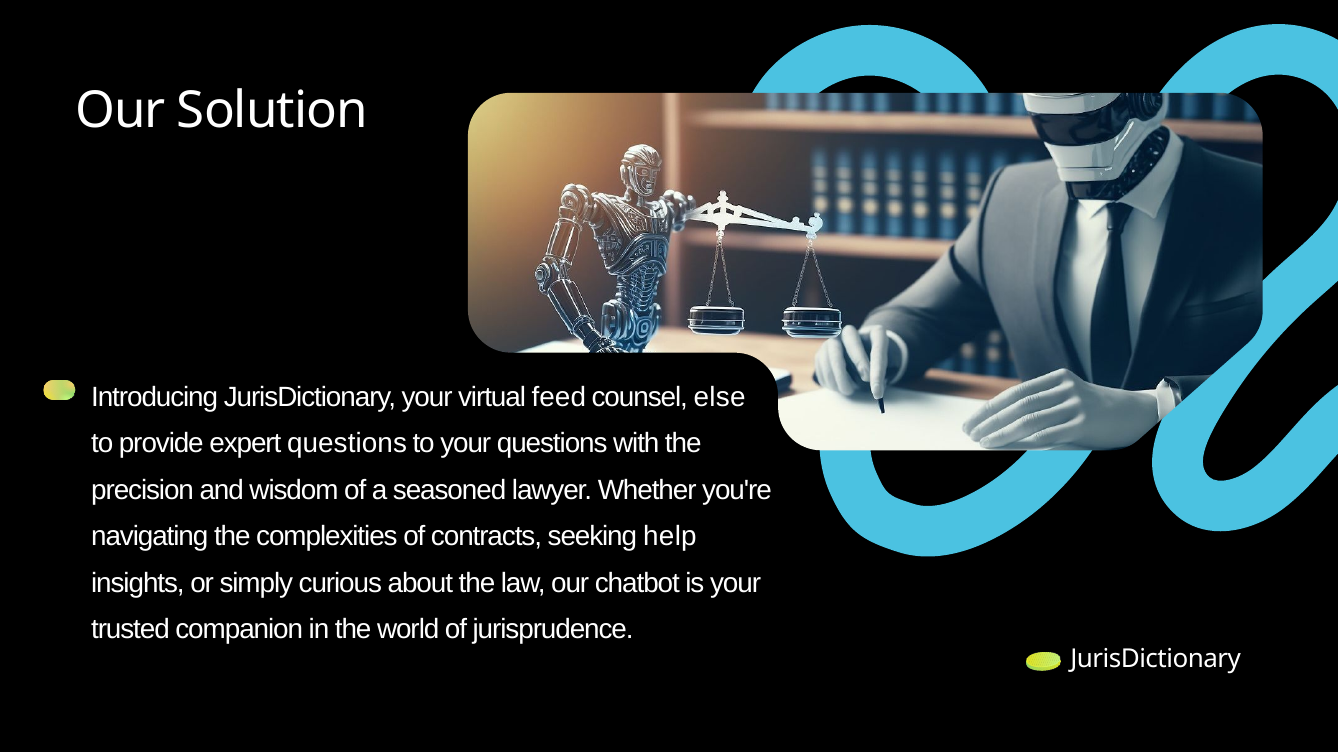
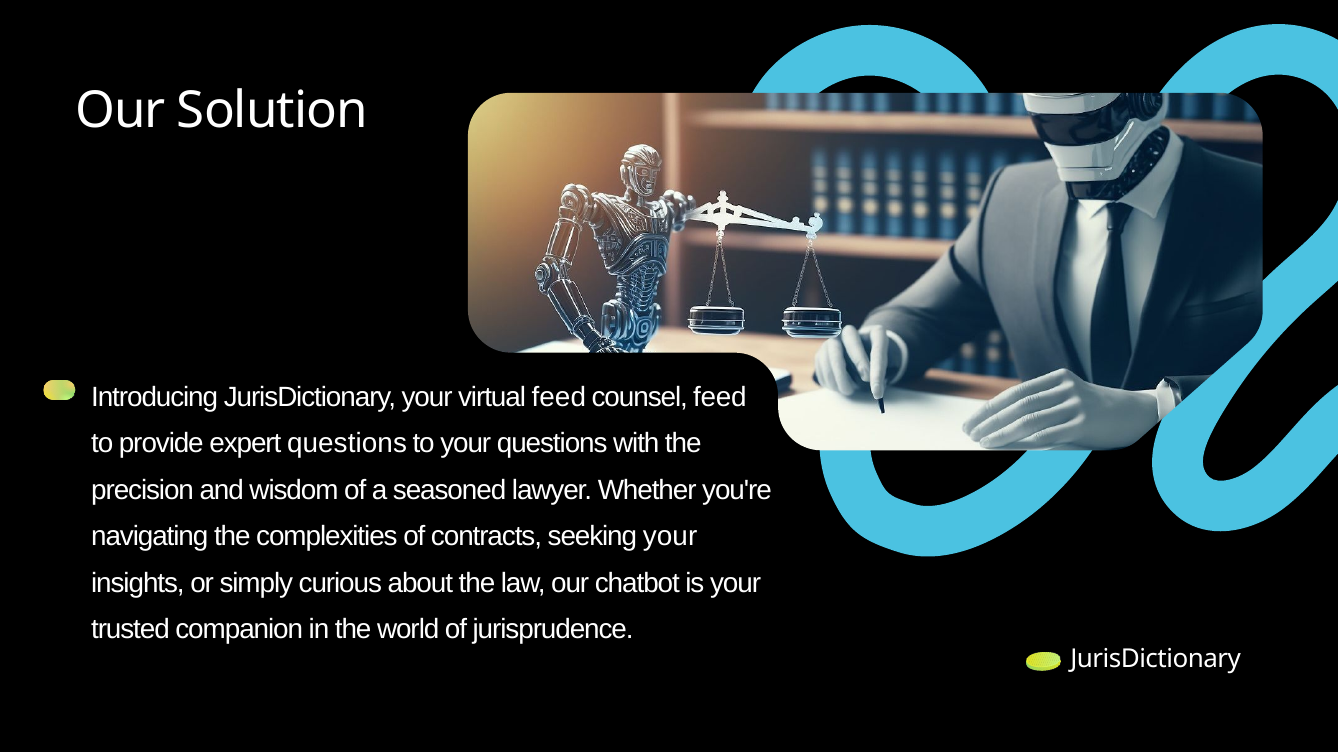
counsel else: else -> feed (720, 398)
seeking help: help -> your (670, 537)
